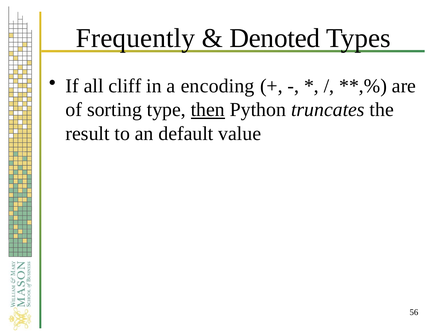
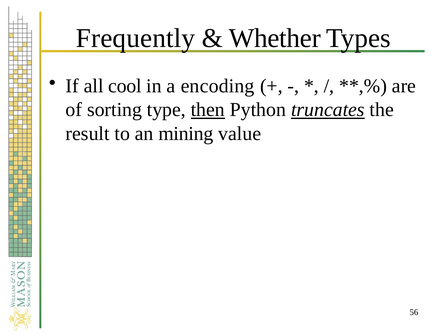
Denoted: Denoted -> Whether (275, 38)
cliff: cliff -> cool (125, 86)
truncates underline: none -> present (328, 110)
default: default -> mining (186, 133)
